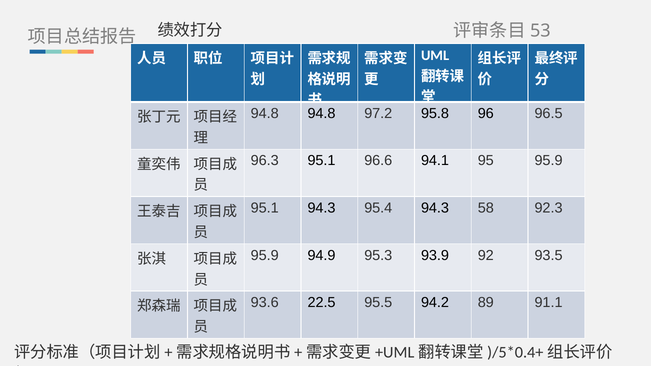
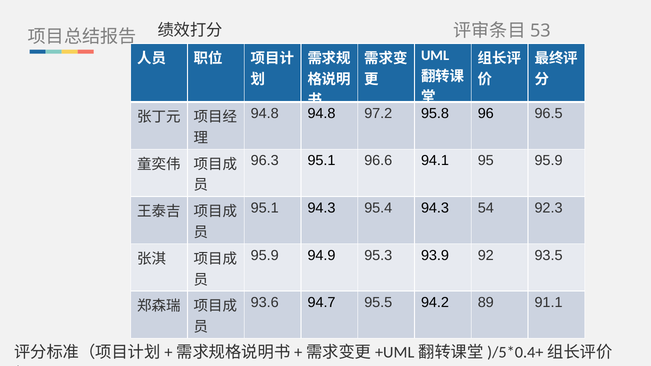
58: 58 -> 54 (486, 208)
22.5: 22.5 -> 94.7 (322, 303)
